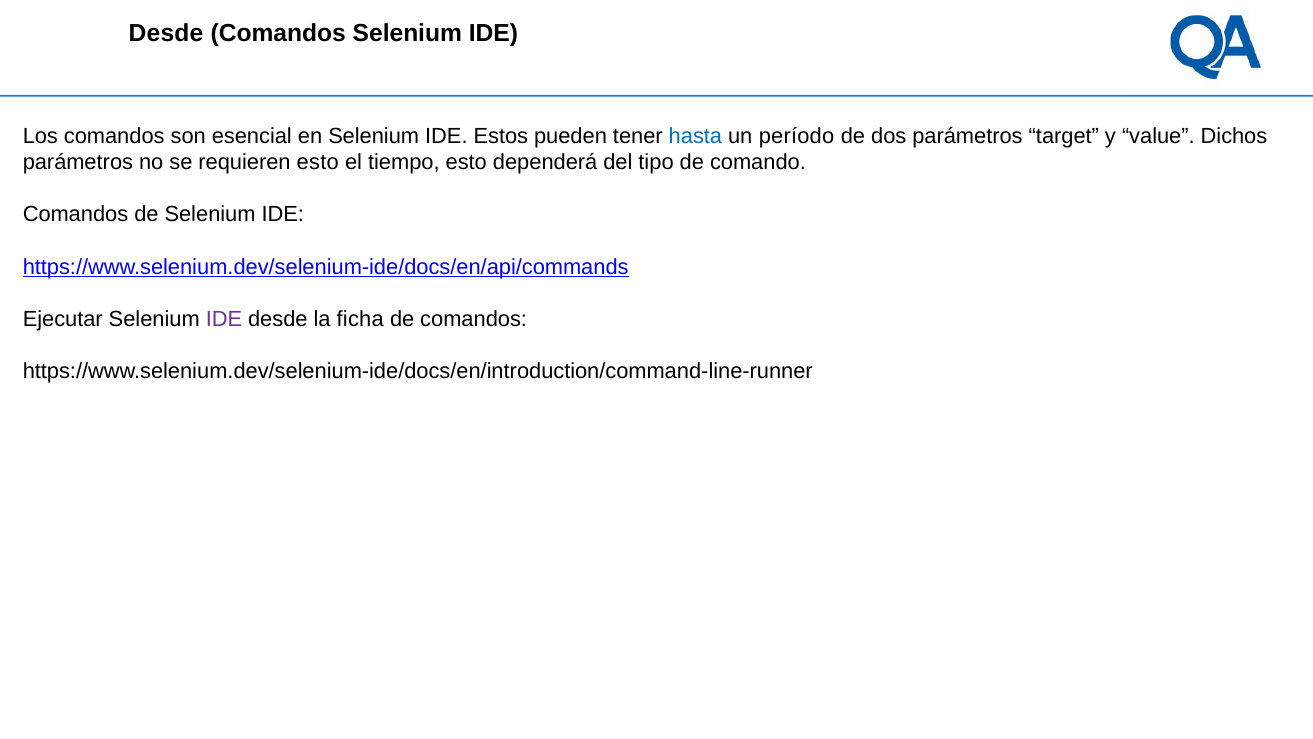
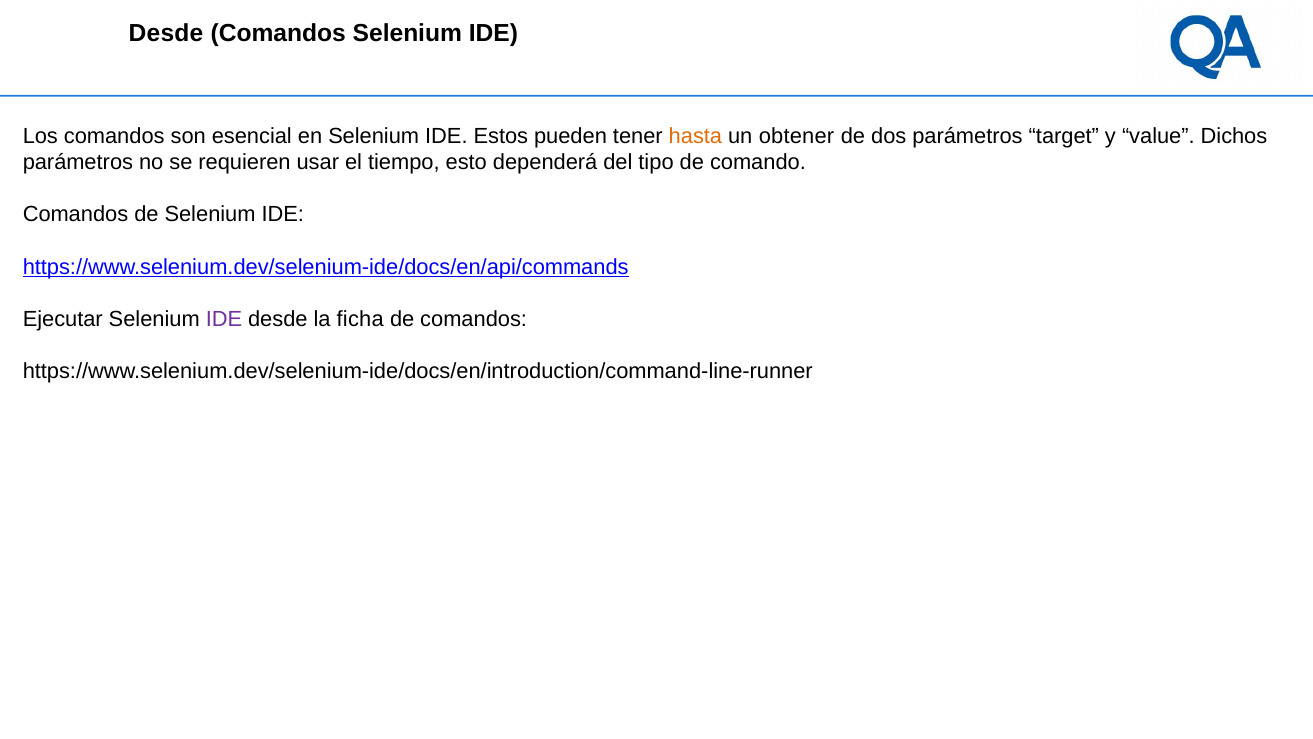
hasta colour: blue -> orange (695, 136)
período: período -> obtener (796, 136)
requieren esto: esto -> usar (318, 162)
